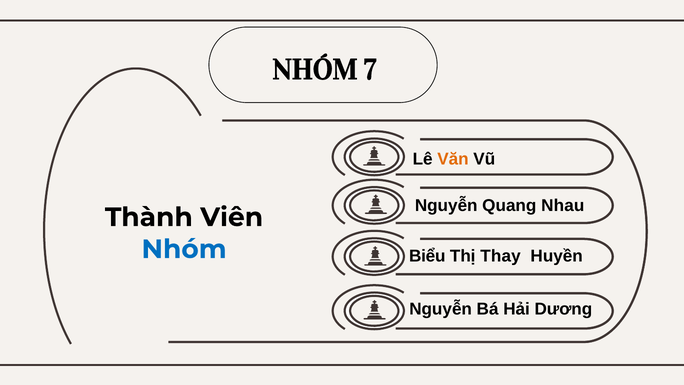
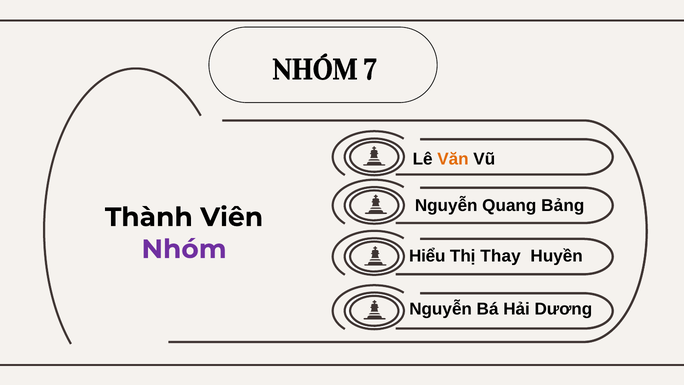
Nhau: Nhau -> Bảng (563, 205)
Nhóm colour: blue -> purple (184, 249)
Biểu: Biểu -> Hiểu (427, 256)
